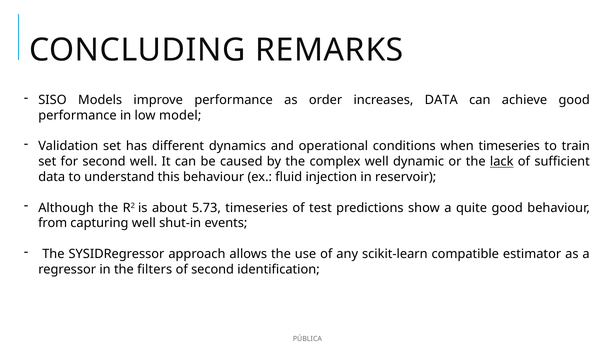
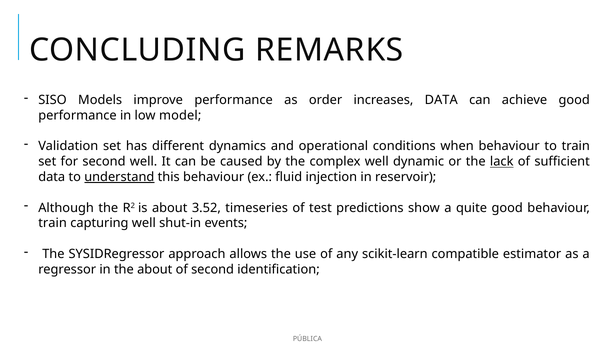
when timeseries: timeseries -> behaviour (509, 146)
understand underline: none -> present (119, 177)
5.73: 5.73 -> 3.52 (206, 208)
from: from -> train (53, 223)
the filters: filters -> about (155, 269)
